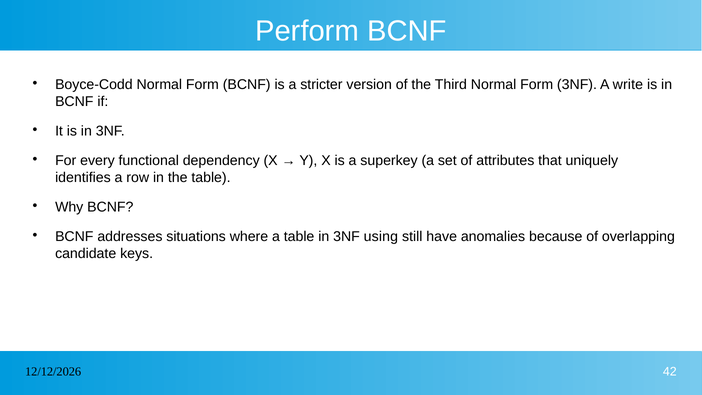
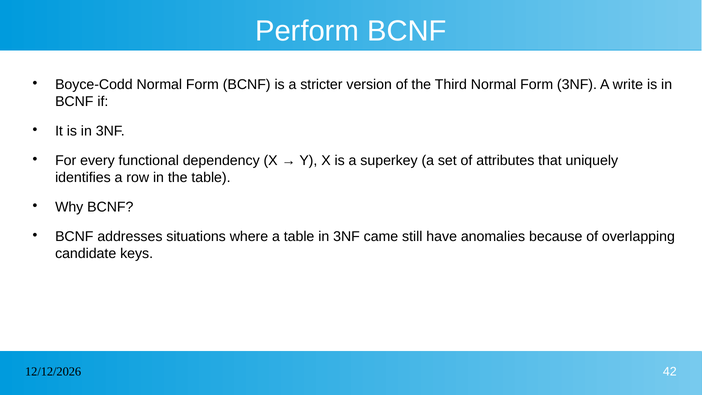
using: using -> came (381, 237)
